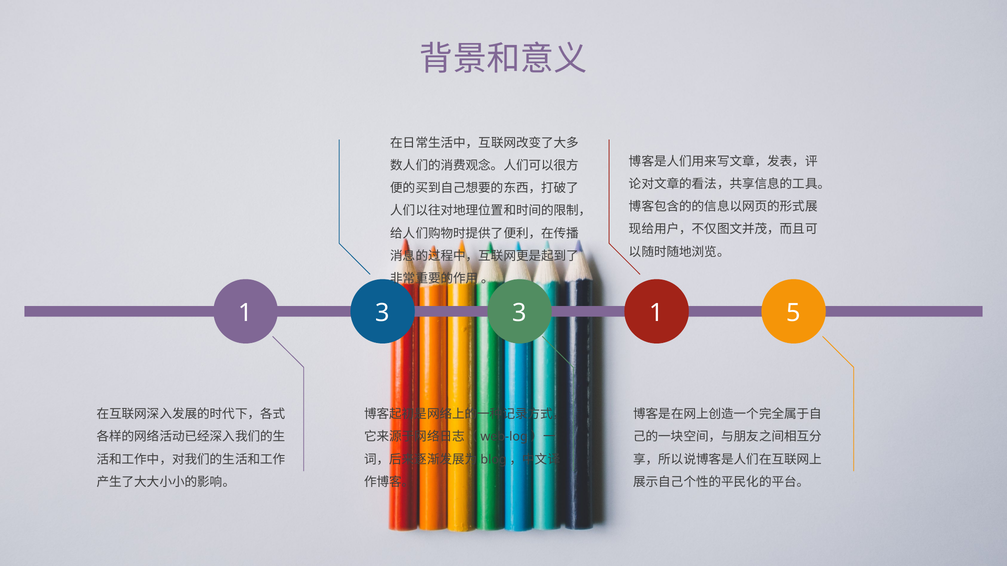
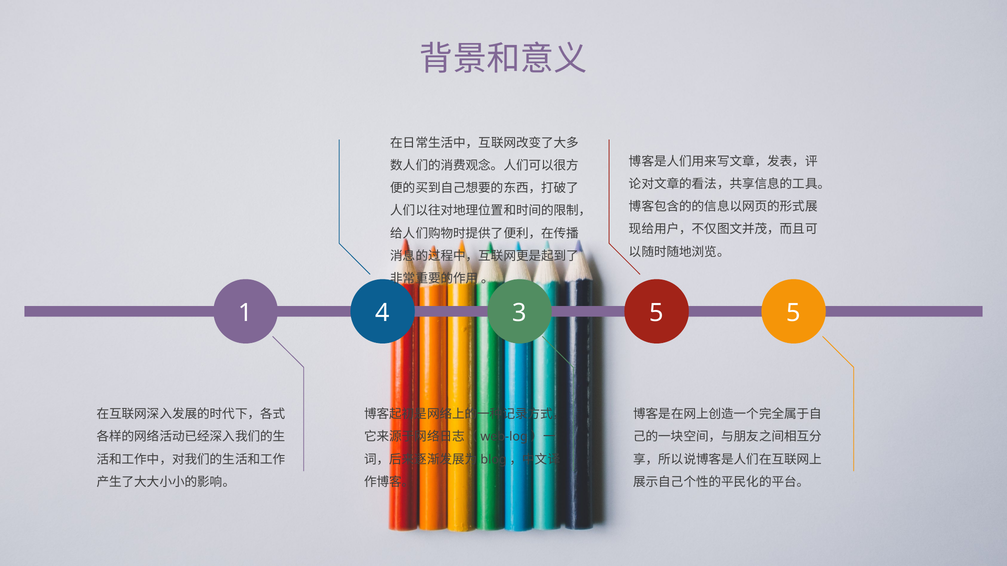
1 3: 3 -> 4 (383, 313)
3 1: 1 -> 5 (656, 313)
